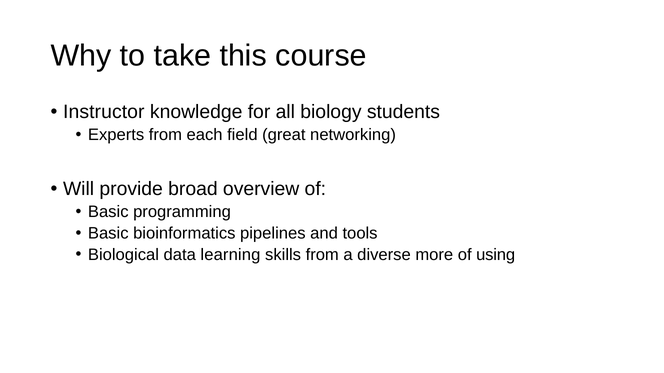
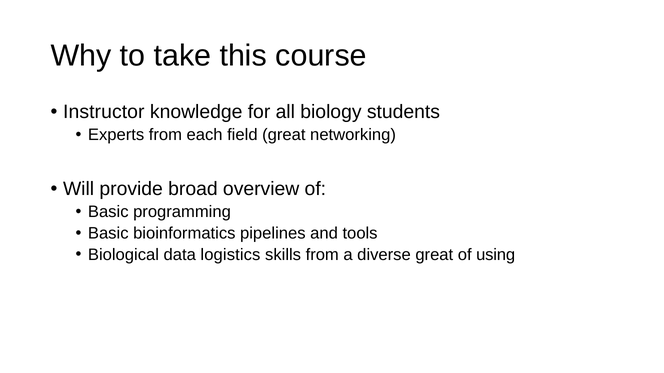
learning: learning -> logistics (230, 255)
diverse more: more -> great (434, 255)
